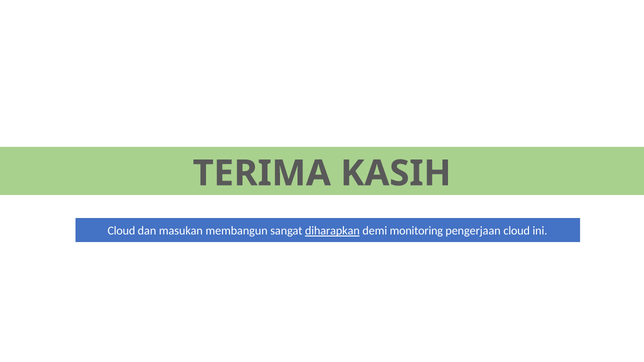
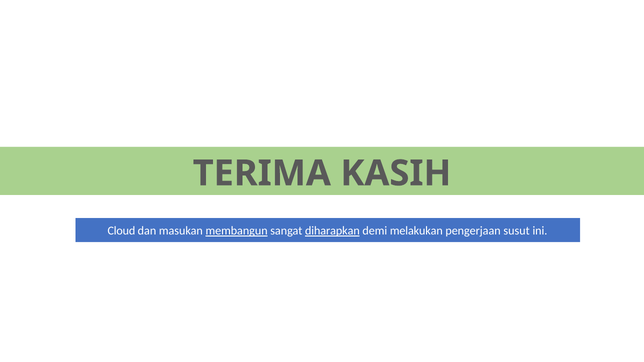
membangun underline: none -> present (237, 231)
monitoring: monitoring -> melakukan (416, 231)
pengerjaan cloud: cloud -> susut (517, 231)
